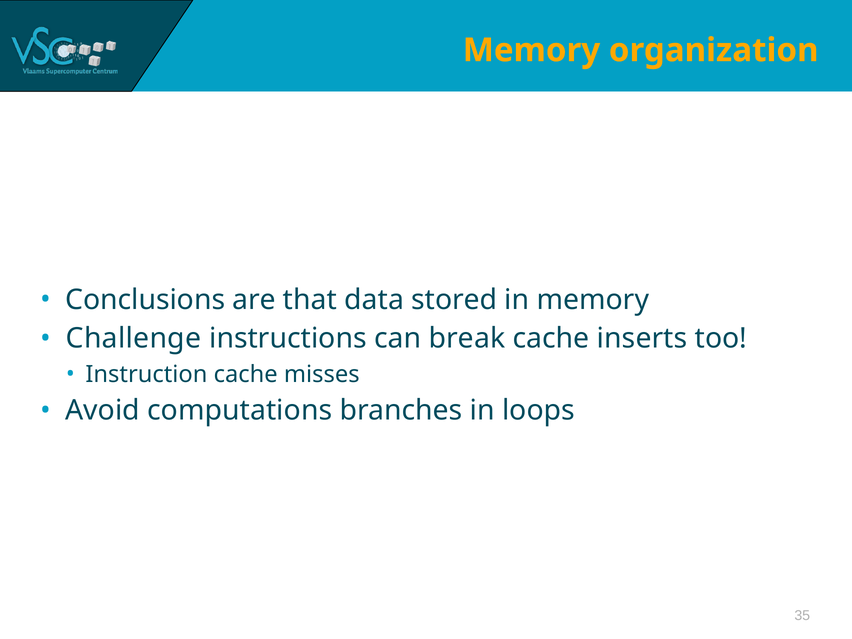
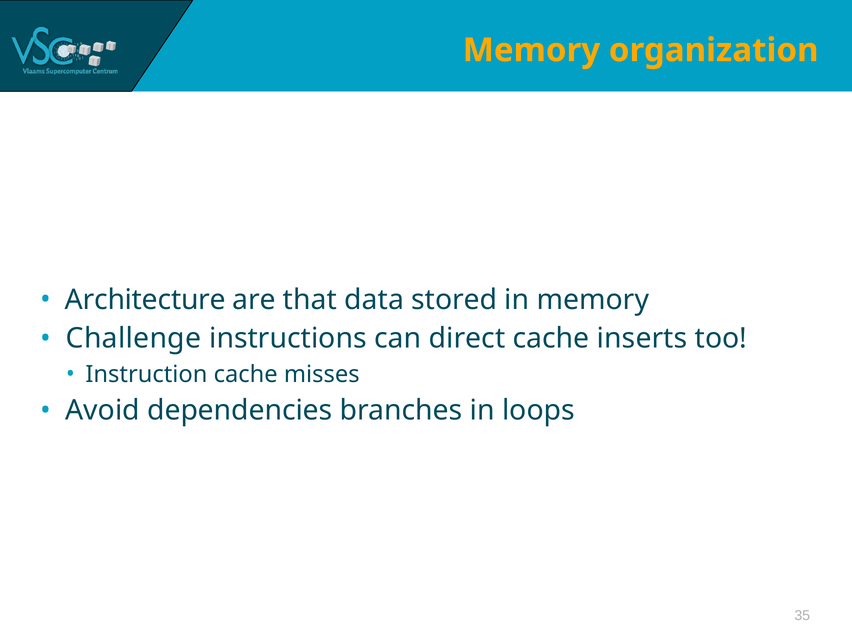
Conclusions: Conclusions -> Architecture (145, 300)
break: break -> direct (467, 339)
computations: computations -> dependencies (240, 411)
